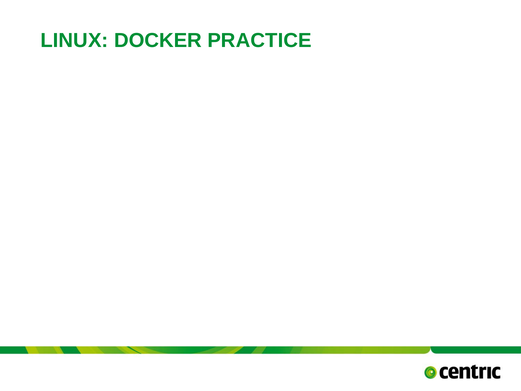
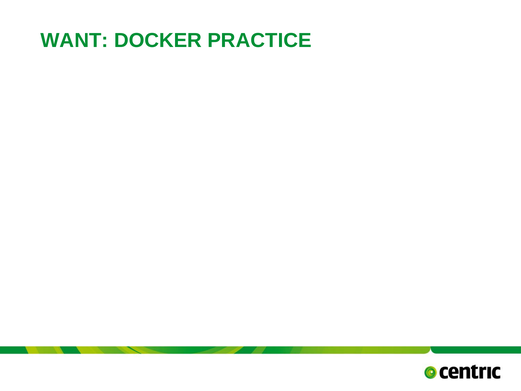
LINUX: LINUX -> WANT (74, 41)
